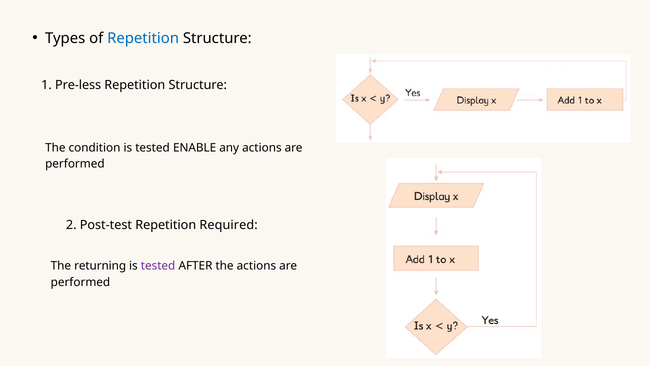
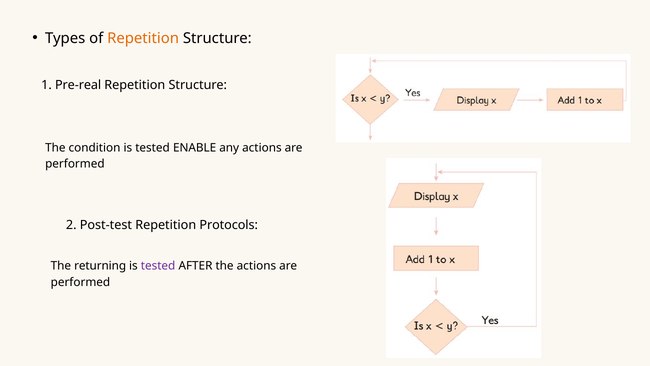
Repetition colour: blue -> orange (143, 38)
Pre-less: Pre-less -> Pre-real (78, 85)
Required: Required -> Protocols (229, 225)
